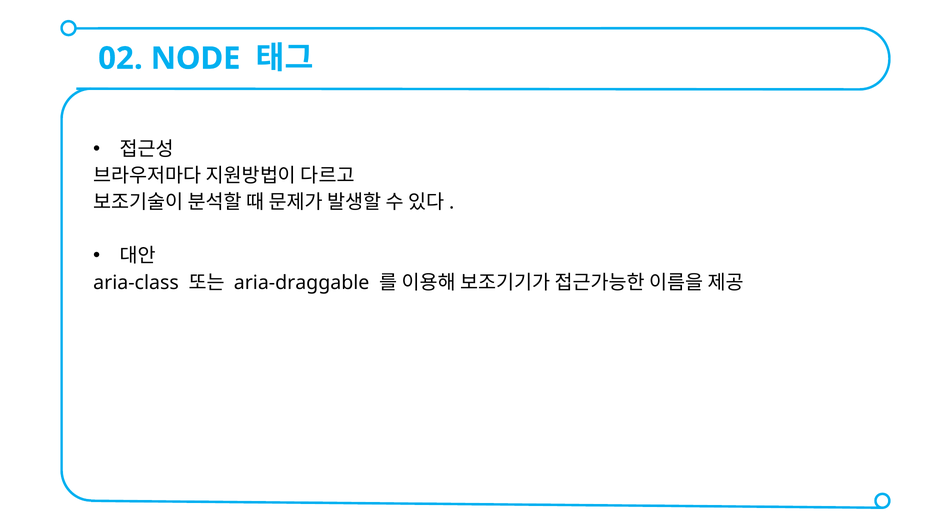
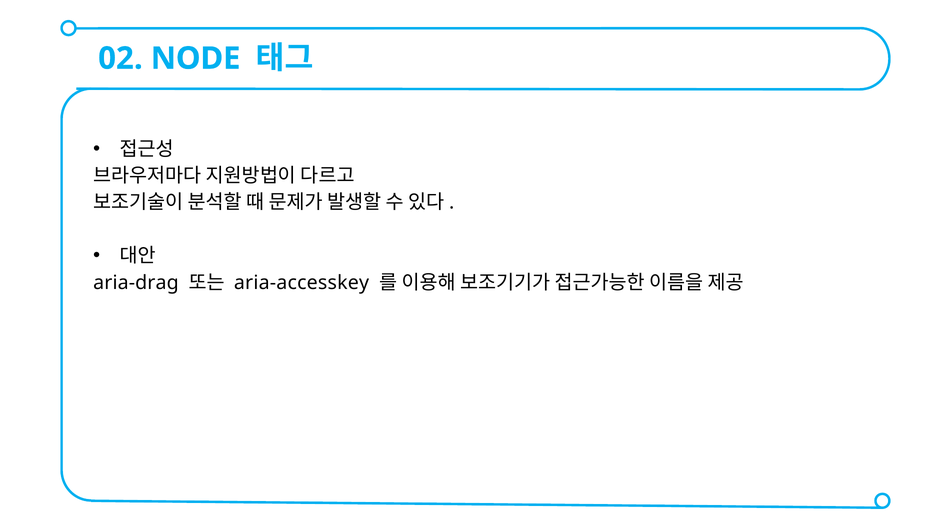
aria-class: aria-class -> aria-drag (136, 282)
aria-draggable: aria-draggable -> aria-accesskey (301, 282)
